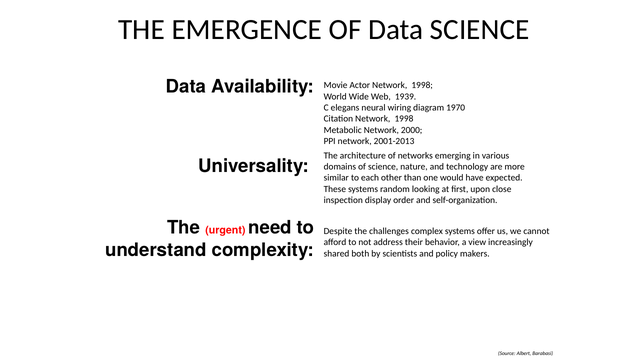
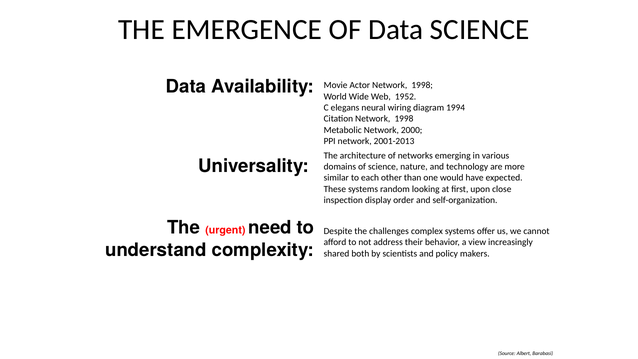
1939: 1939 -> 1952 (406, 97)
1970: 1970 -> 1994 (456, 108)
